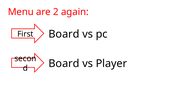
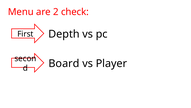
again: again -> check (75, 12)
First Board: Board -> Depth (64, 34)
